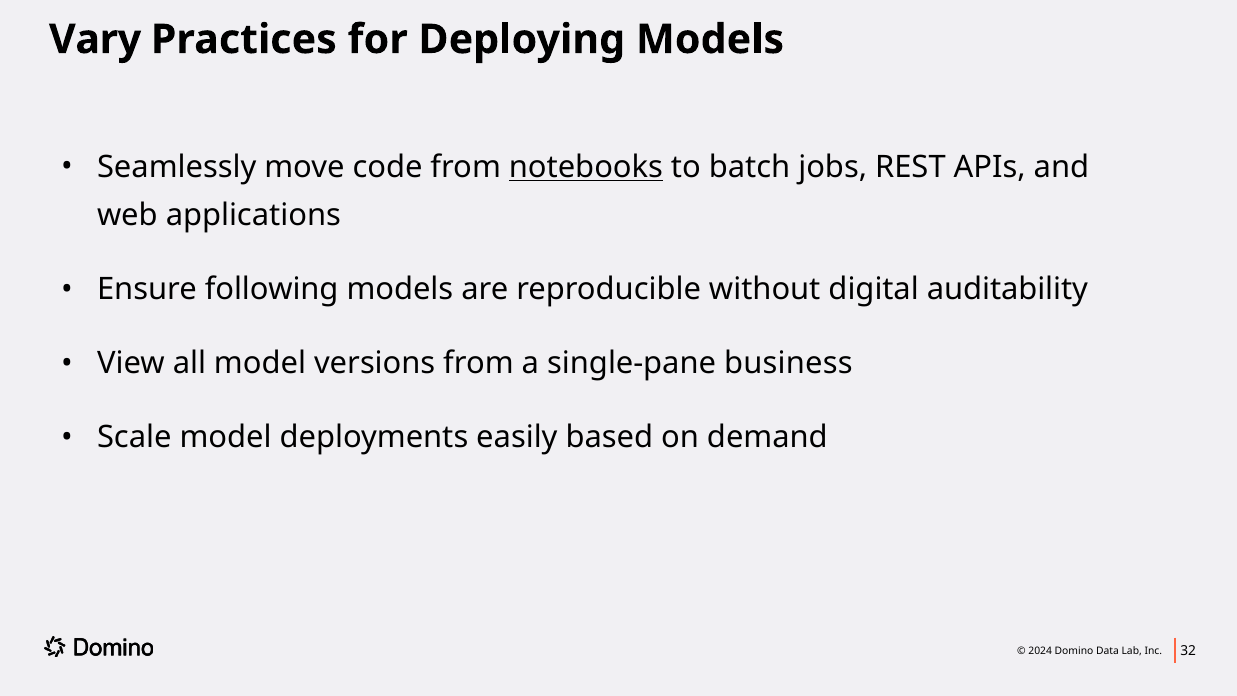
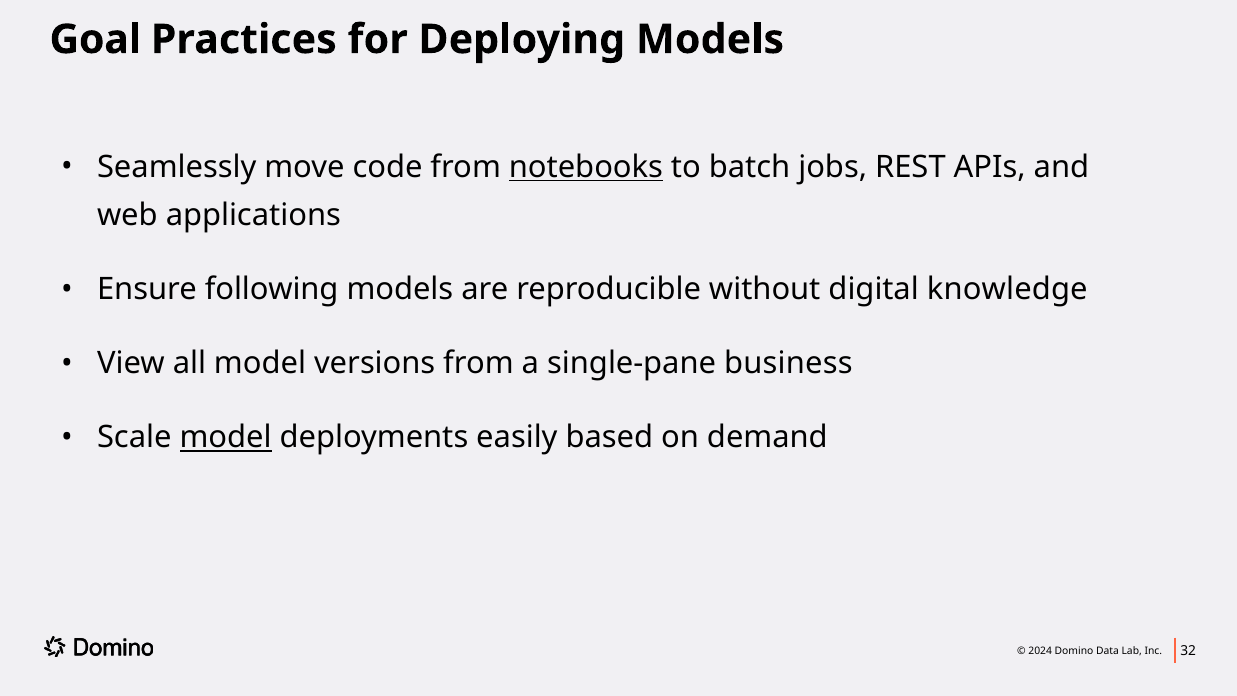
Vary: Vary -> Goal (95, 40)
auditability: auditability -> knowledge (1007, 289)
model underline: none -> present (226, 437)
